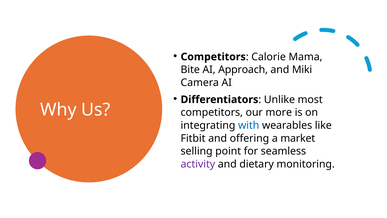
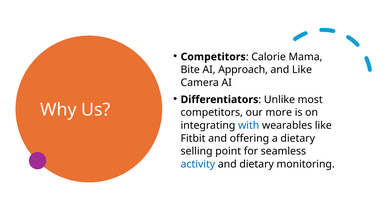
and Miki: Miki -> Like (302, 70)
a market: market -> dietary (298, 138)
activity colour: purple -> blue (198, 164)
